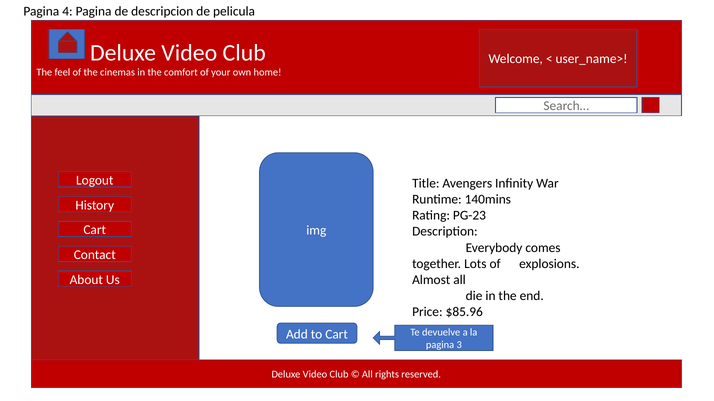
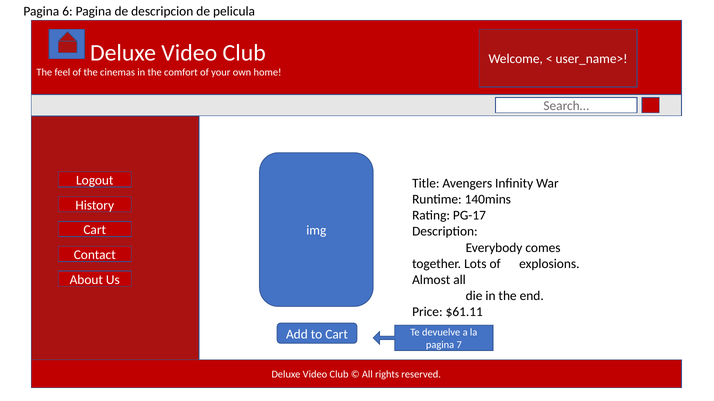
4: 4 -> 6 (67, 12)
PG-23: PG-23 -> PG-17 (469, 216)
$85.96: $85.96 -> $61.11 (464, 312)
3: 3 -> 7 (459, 345)
